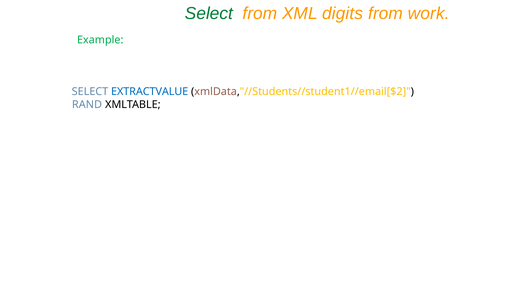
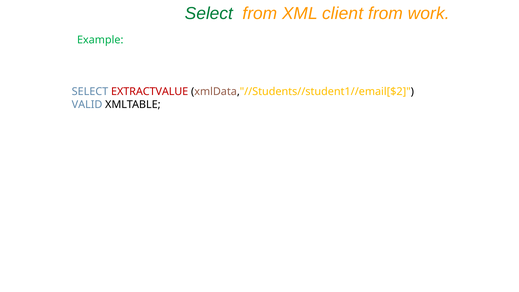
digits: digits -> client (343, 14)
EXTRACTVALUE colour: blue -> red (150, 92)
RAND: RAND -> VALID (87, 105)
